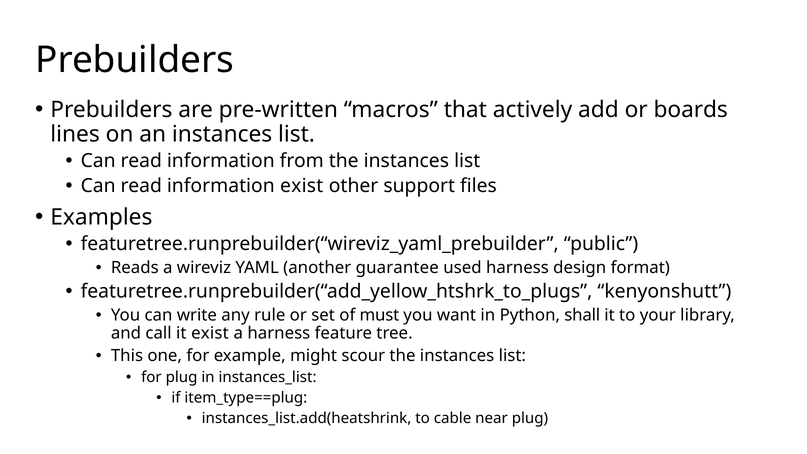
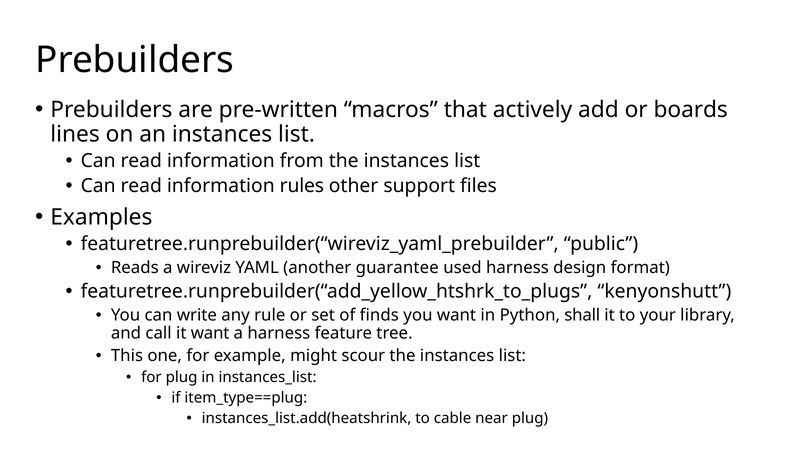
information exist: exist -> rules (302, 186)
must: must -> finds (379, 315)
it exist: exist -> want (210, 333)
